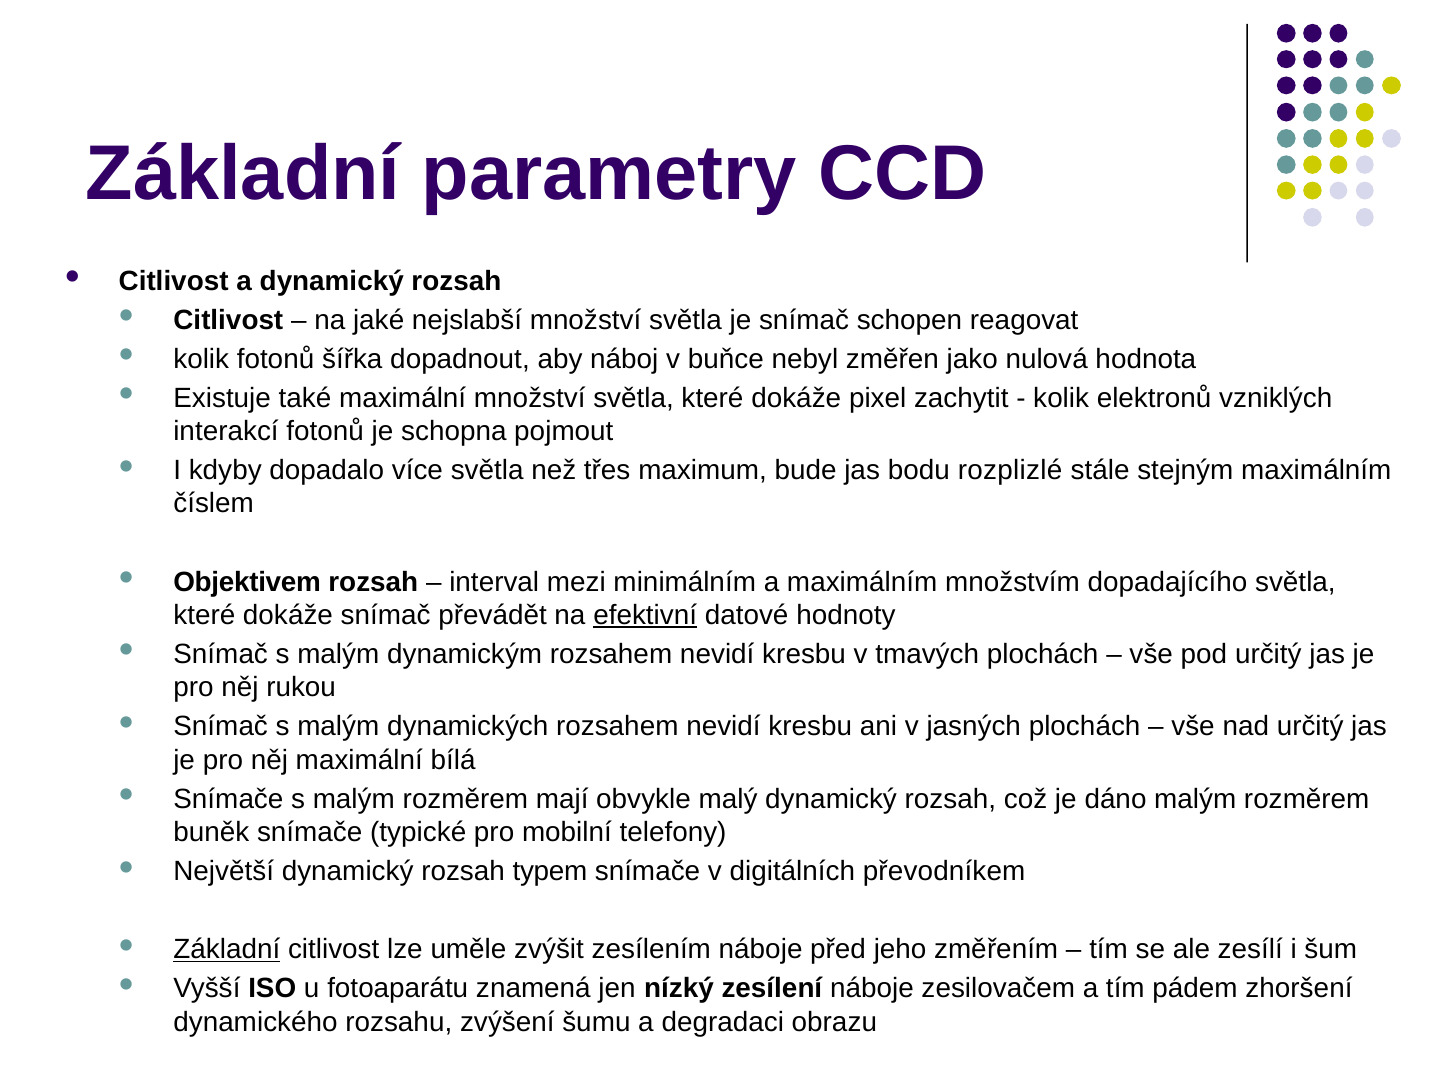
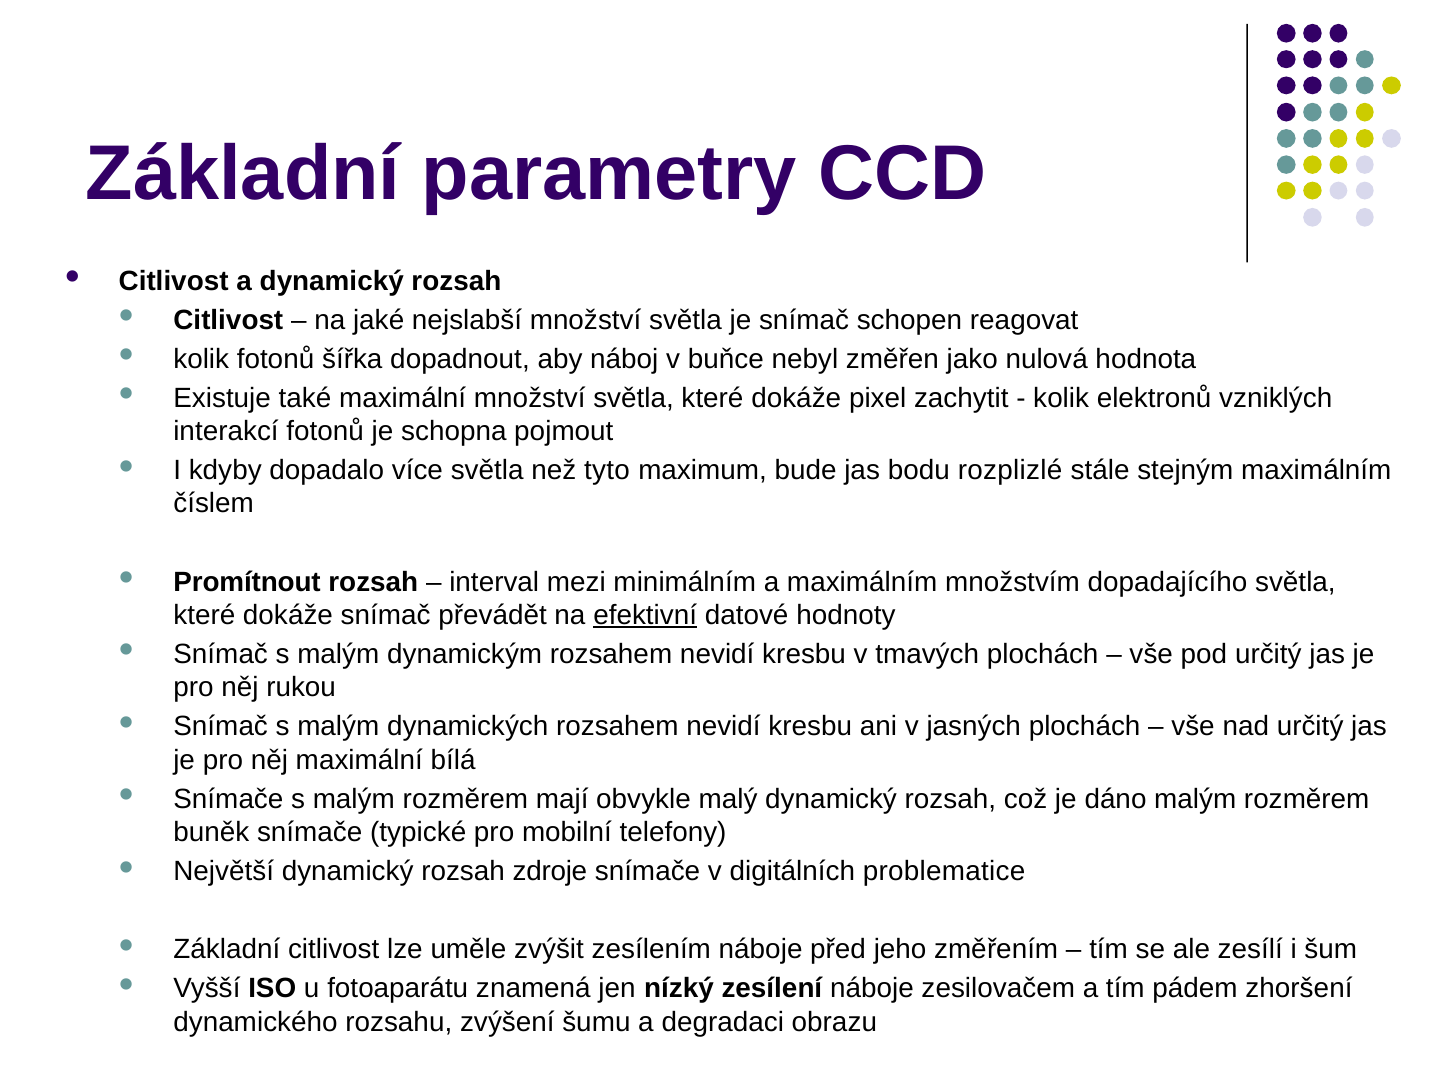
třes: třes -> tyto (607, 470)
Objektivem: Objektivem -> Promítnout (247, 582)
typem: typem -> zdroje (550, 872)
převodníkem: převodníkem -> problematice (944, 872)
Základní underline: present -> none (227, 950)
